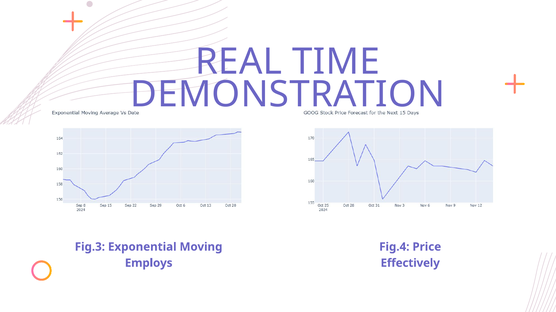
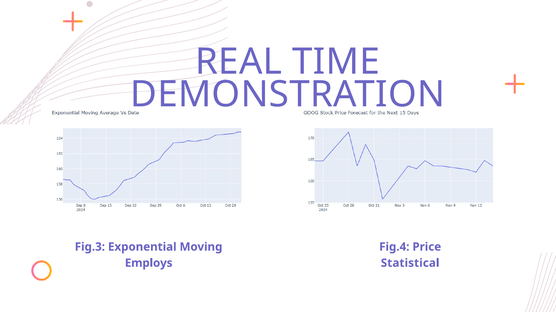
Effectively: Effectively -> Statistical (410, 264)
